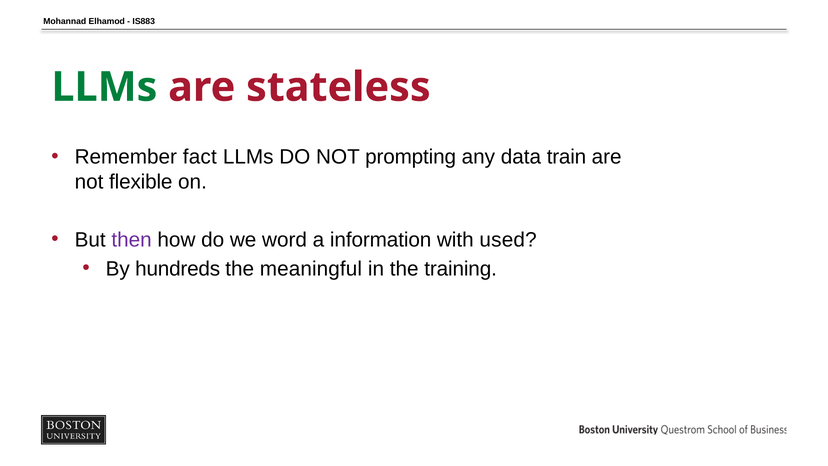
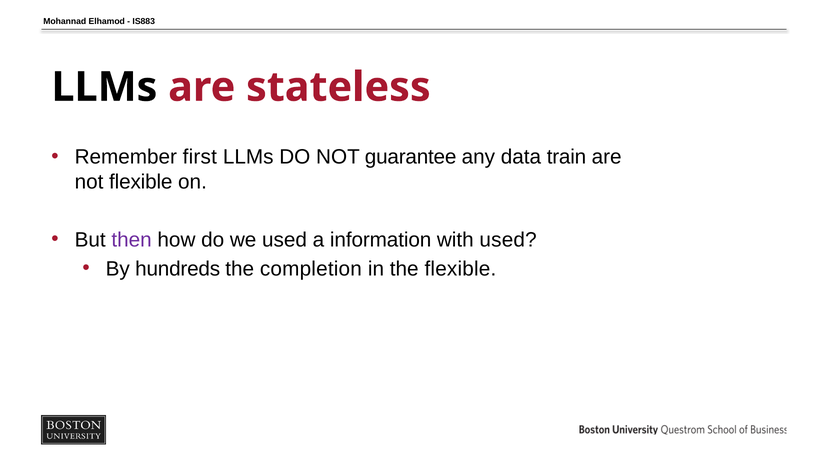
LLMs colour: green -> black (104, 87)
fact: fact -> first (200, 157)
prompting: prompting -> guarantee (411, 157)
we word: word -> used (285, 240)
meaningful: meaningful -> completion (311, 269)
the training: training -> flexible (460, 269)
